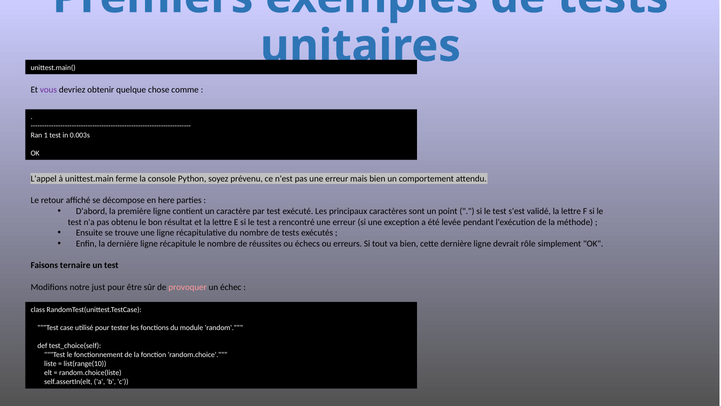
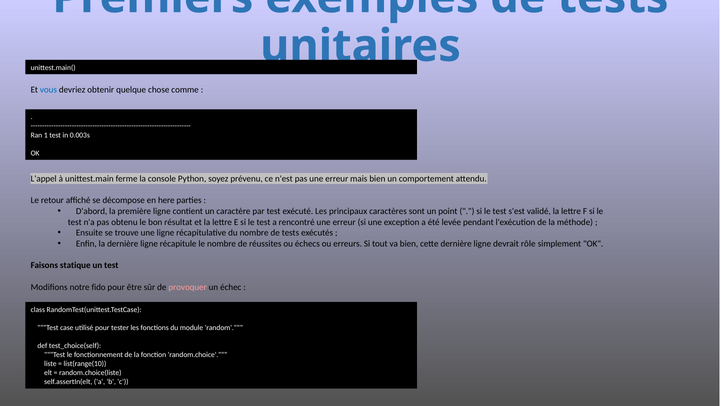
vous colour: purple -> blue (48, 90)
ternaire: ternaire -> statique (75, 265)
just: just -> fido (99, 287)
